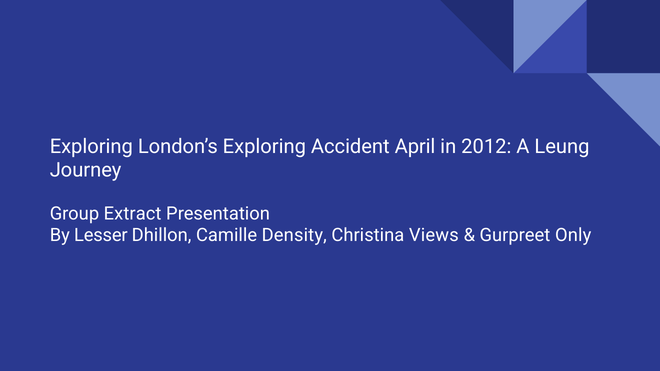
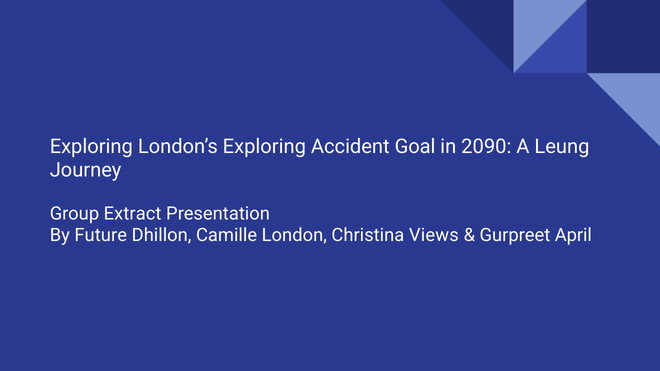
April: April -> Goal (415, 147)
2012: 2012 -> 2090 (486, 147)
Lesser: Lesser -> Future (101, 235)
Density: Density -> London (294, 235)
Only: Only -> April (573, 235)
